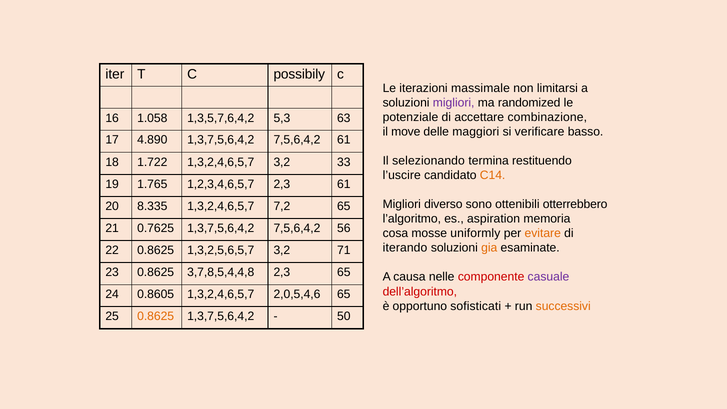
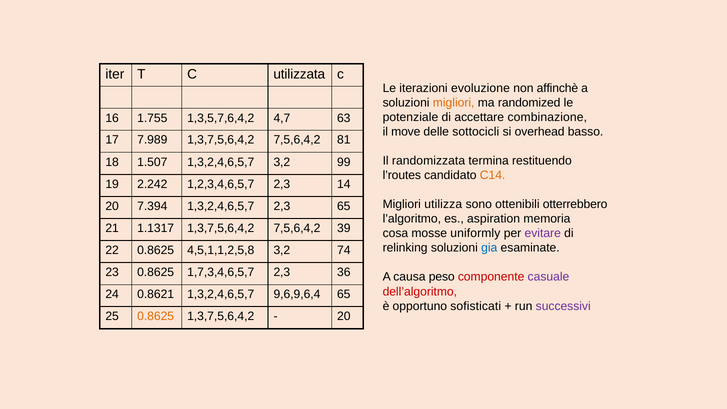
possibily: possibily -> utilizzata (299, 74)
massimale: massimale -> evoluzione (480, 88)
limitarsi: limitarsi -> affinchè (557, 88)
migliori colour: purple -> orange (454, 103)
1.058: 1.058 -> 1.755 (152, 118)
5,3: 5,3 -> 4,7 (282, 118)
maggiori: maggiori -> sottocicli (476, 132)
verificare: verificare -> overhead (540, 132)
4.890: 4.890 -> 7.989 (152, 140)
7,5,6,4,2 61: 61 -> 81 (344, 140)
selezionando: selezionando -> randomizzata (429, 161)
1.722: 1.722 -> 1.507 (152, 162)
33: 33 -> 99 (344, 162)
l’uscire: l’uscire -> l’routes (402, 175)
1.765: 1.765 -> 2.242 (152, 184)
2,3 61: 61 -> 14 (344, 184)
diverso: diverso -> utilizza (443, 204)
8.335: 8.335 -> 7.394 (152, 206)
1,3,2,4,6,5,7 7,2: 7,2 -> 2,3 (282, 206)
0.7625: 0.7625 -> 1.1317 (156, 228)
56: 56 -> 39 (344, 228)
evitare colour: orange -> purple (543, 233)
iterando: iterando -> relinking (405, 248)
gia colour: orange -> blue (489, 248)
1,3,2,5,6,5,7: 1,3,2,5,6,5,7 -> 4,5,1,1,2,5,8 (221, 250)
71: 71 -> 74 (344, 250)
3,7,8,5,4,4,8: 3,7,8,5,4,4,8 -> 1,7,3,4,6,5,7 (221, 272)
2,3 65: 65 -> 36 (344, 272)
nelle: nelle -> peso (442, 277)
0.8605: 0.8605 -> 0.8621 (156, 294)
2,0,5,4,6: 2,0,5,4,6 -> 9,6,9,6,4 (297, 294)
successivi colour: orange -> purple (563, 306)
50: 50 -> 20 (344, 316)
